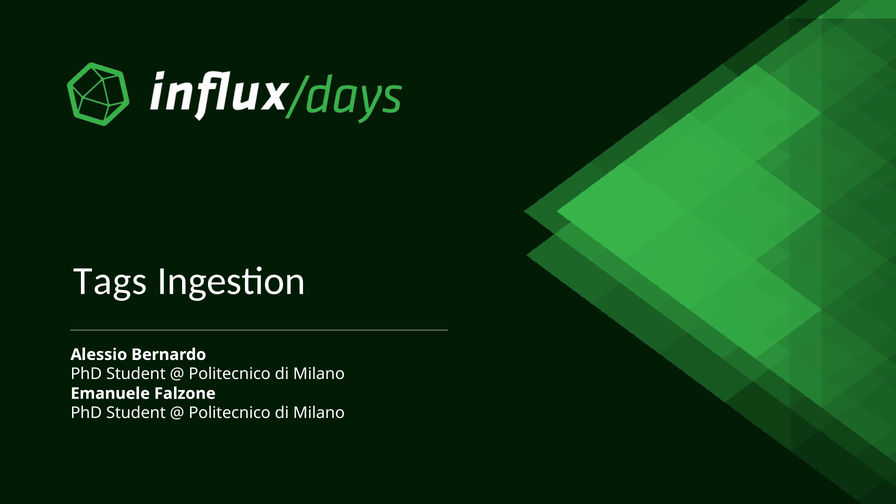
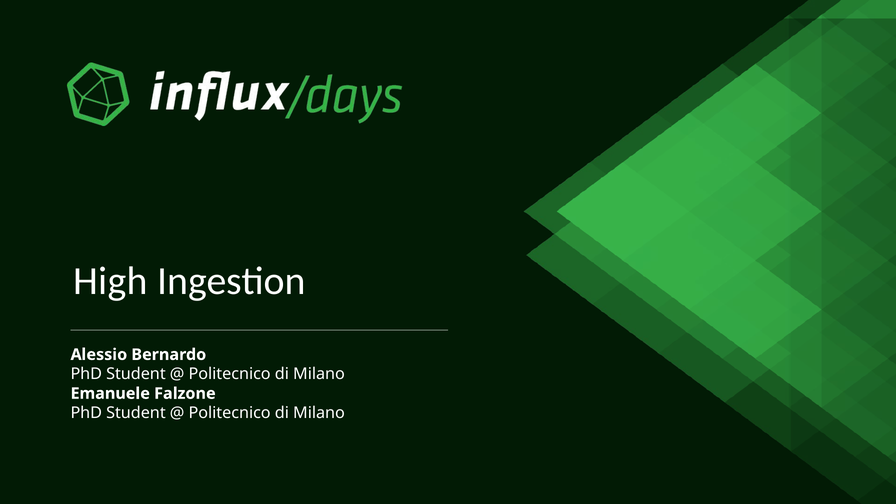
Tags: Tags -> High (110, 281)
